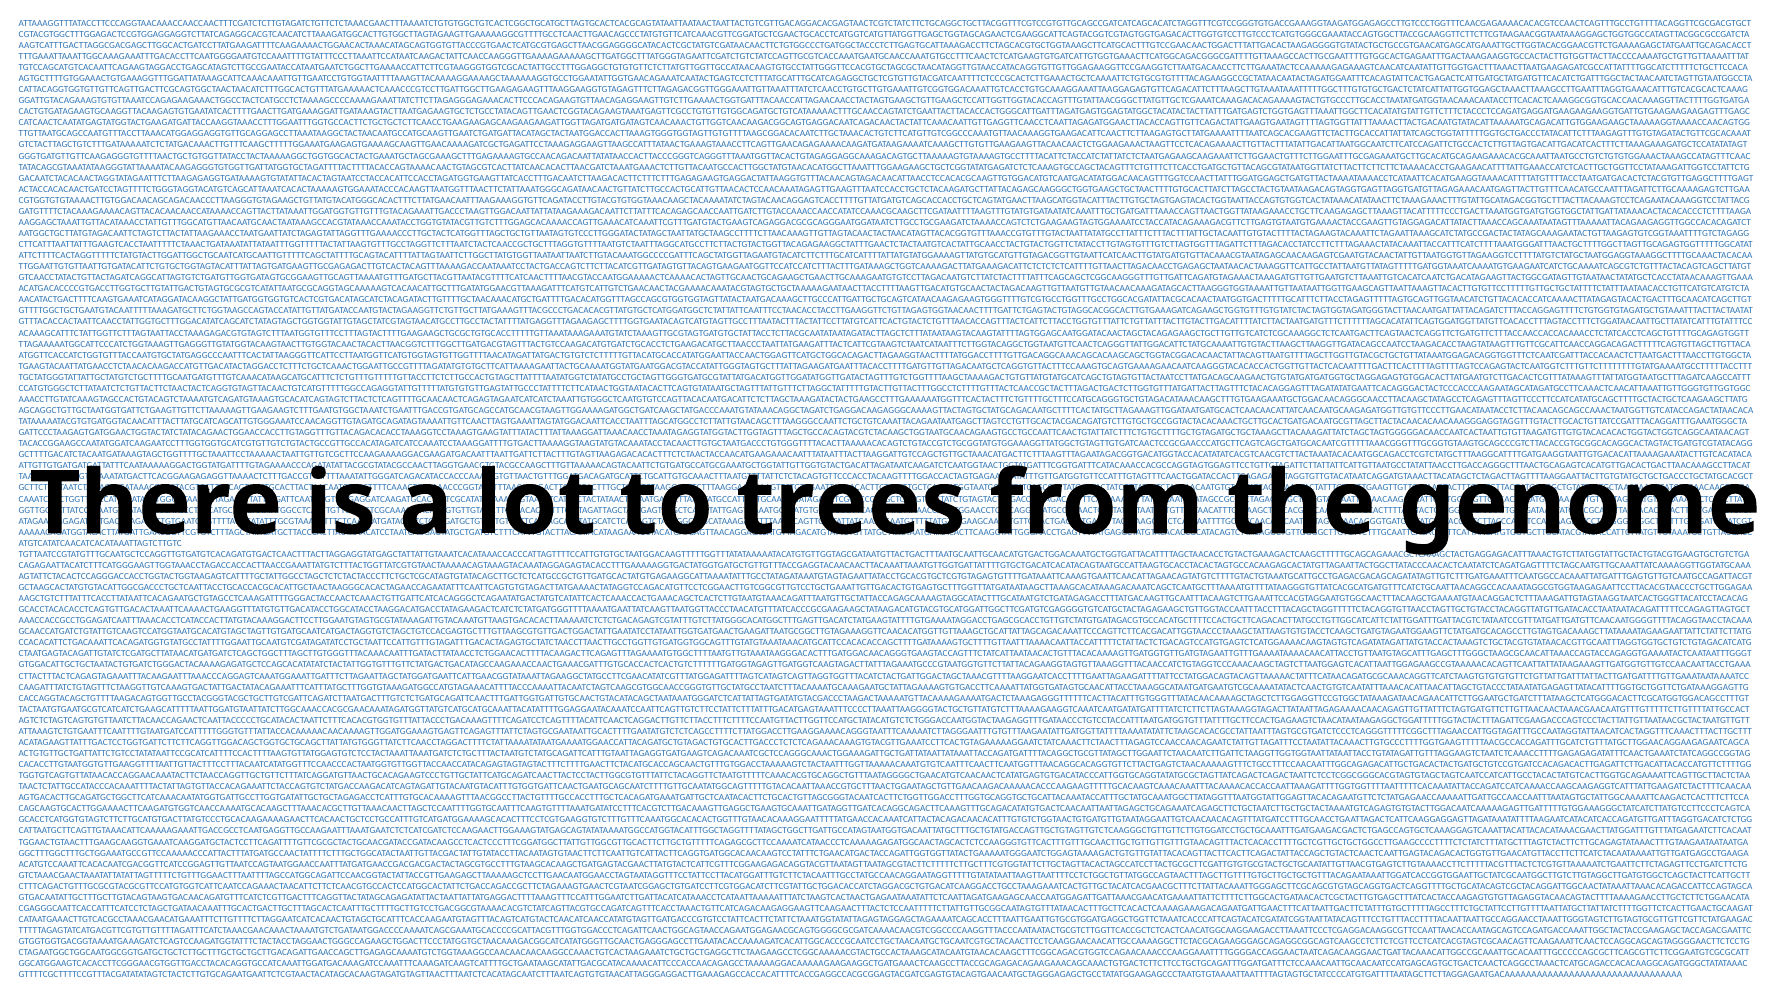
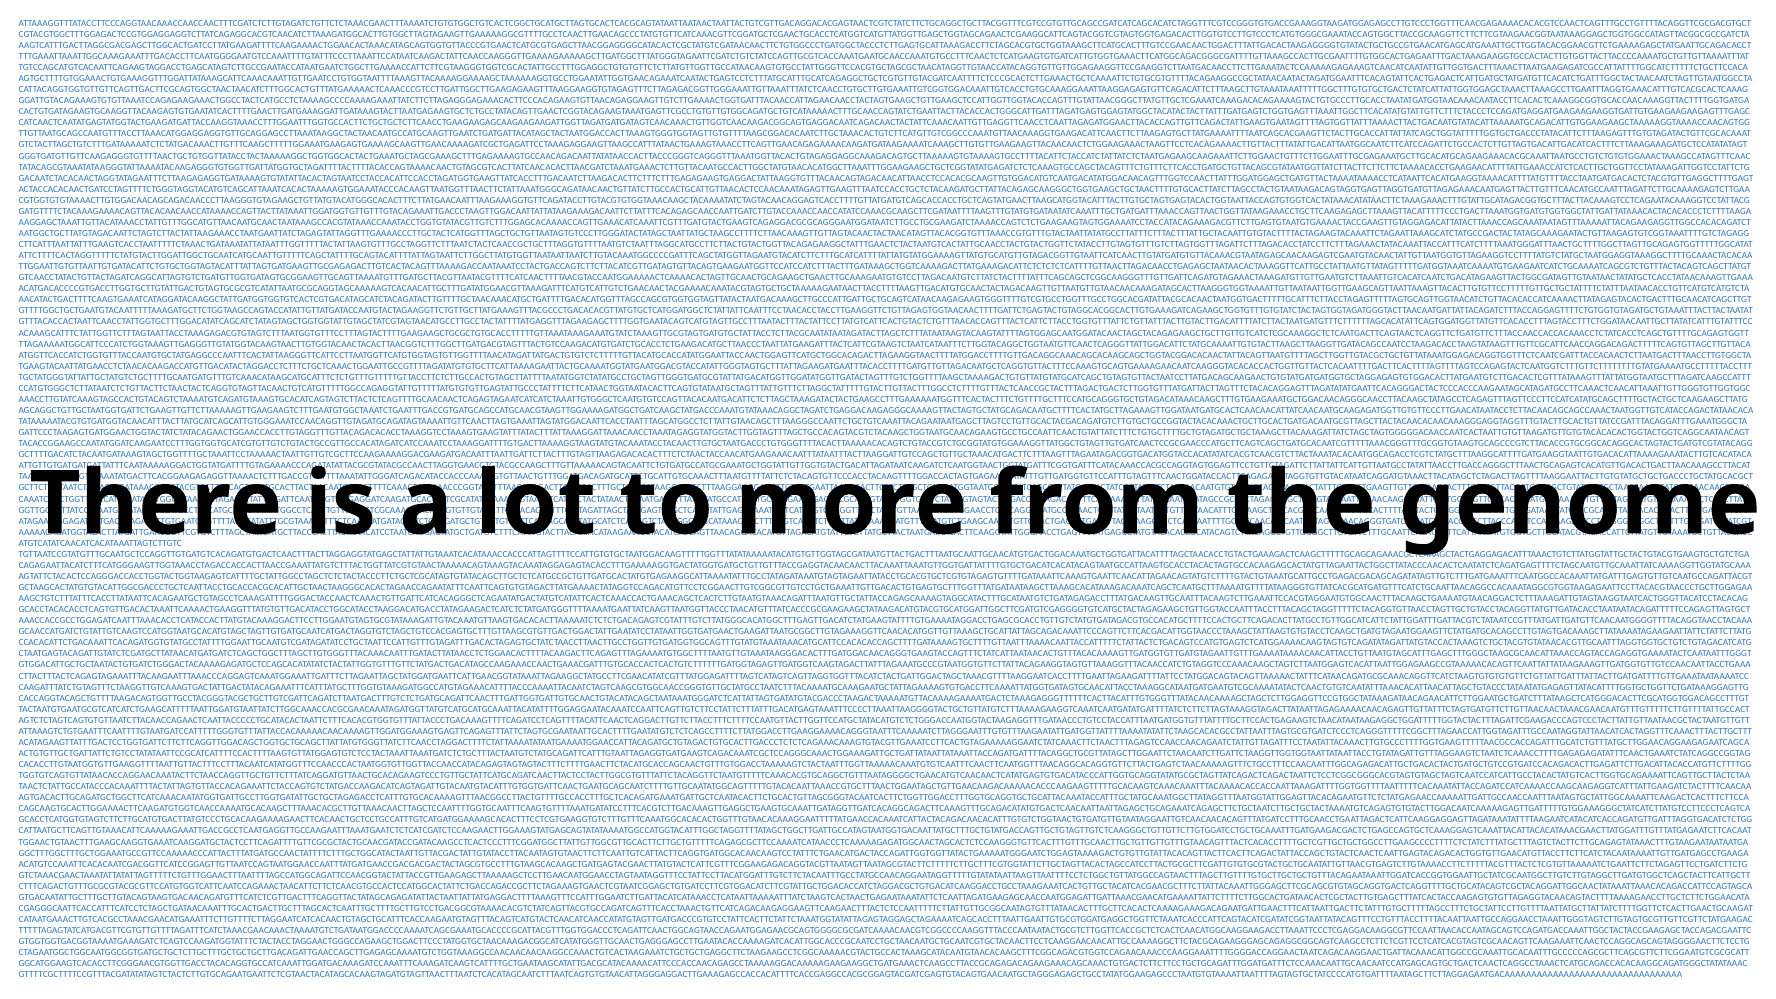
trees: trees -> more (851, 504)
